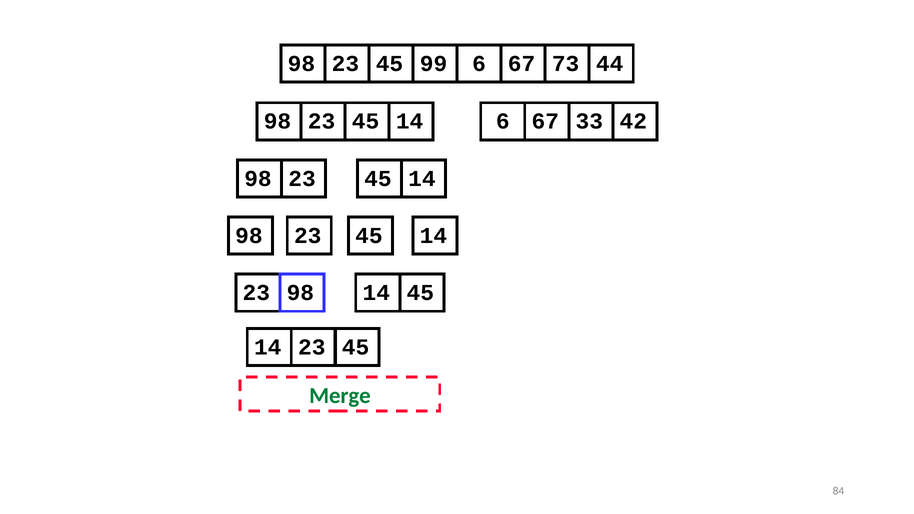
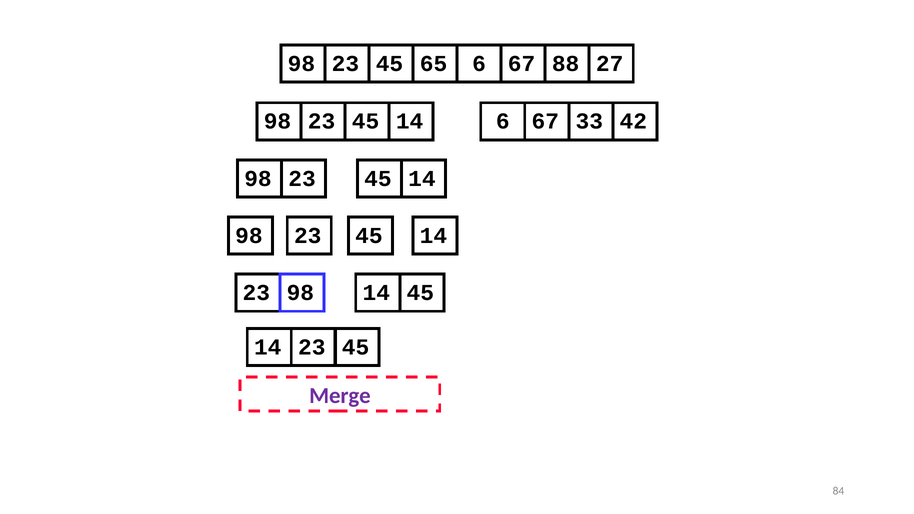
99: 99 -> 65 (434, 64)
73: 73 -> 88 (566, 64)
44: 44 -> 27 (610, 64)
Merge colour: green -> purple (340, 396)
